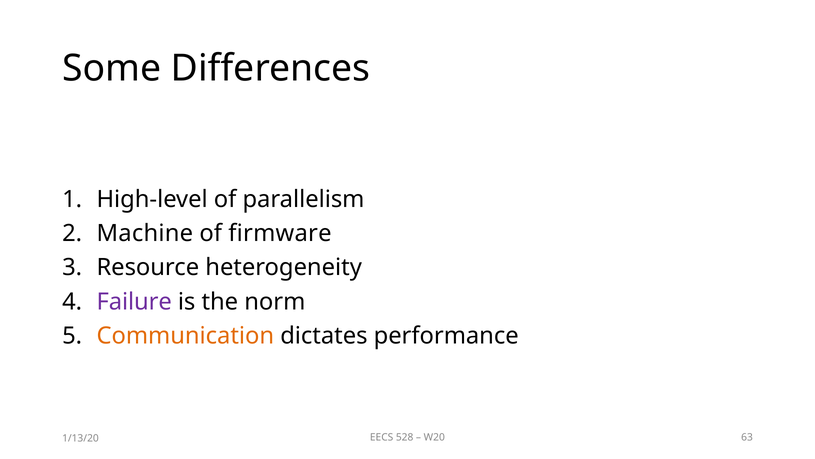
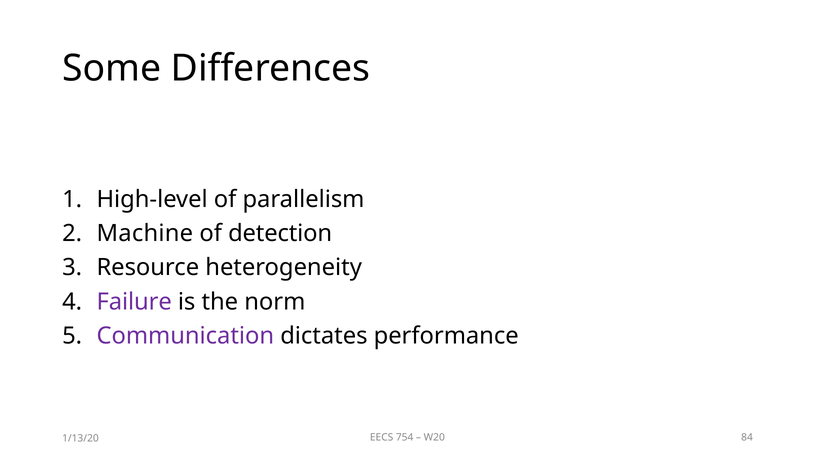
firmware: firmware -> detection (280, 233)
Communication colour: orange -> purple (185, 336)
528: 528 -> 754 (405, 437)
63: 63 -> 84 (747, 437)
